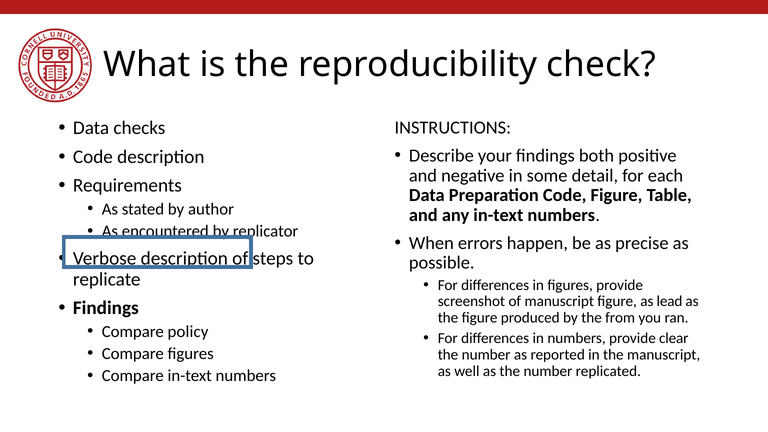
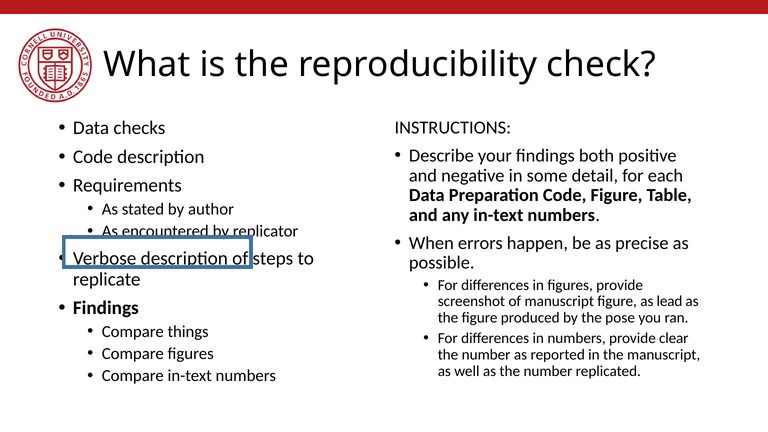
from: from -> pose (620, 318)
policy: policy -> things (188, 331)
